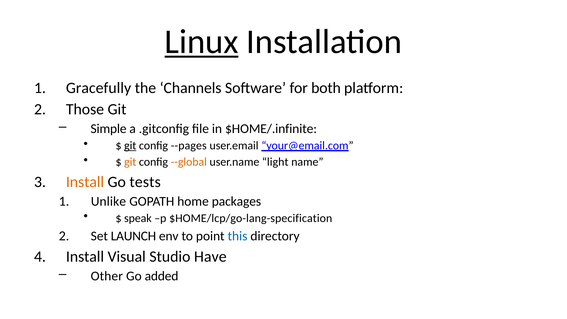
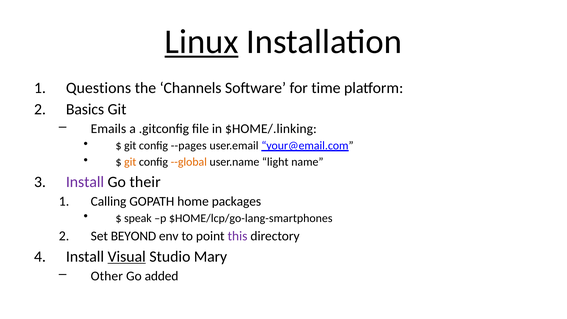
Gracefully: Gracefully -> Questions (99, 88)
both: both -> time (326, 88)
Those: Those -> Basics (85, 109)
Simple: Simple -> Emails (108, 129)
$HOME/.infinite: $HOME/.infinite -> $HOME/.linking (271, 129)
git underline: present -> none (130, 146)
Install colour: orange -> purple (85, 182)
tests: tests -> their (145, 182)
Unlike: Unlike -> Calling (109, 201)
$HOME/lcp/go-lang-specification: $HOME/lcp/go-lang-specification -> $HOME/lcp/go-lang-smartphones (251, 218)
LAUNCH: LAUNCH -> BEYOND (133, 236)
this colour: blue -> purple (238, 236)
Visual underline: none -> present (127, 256)
Have: Have -> Mary (210, 256)
